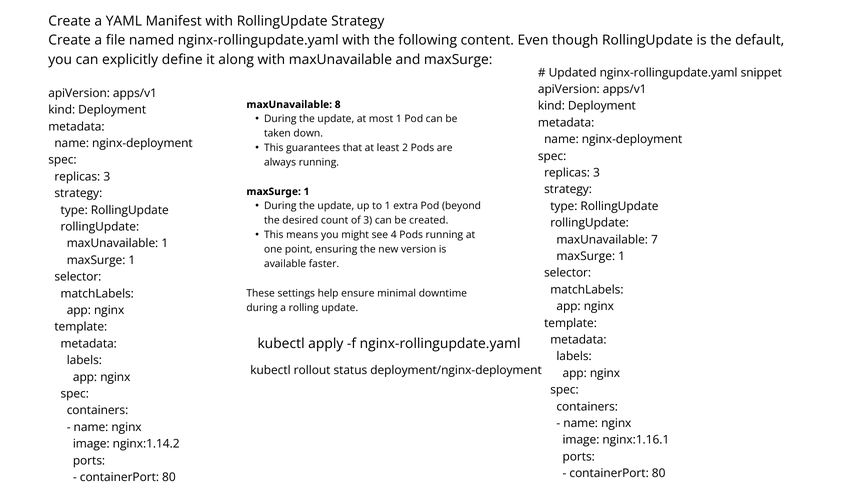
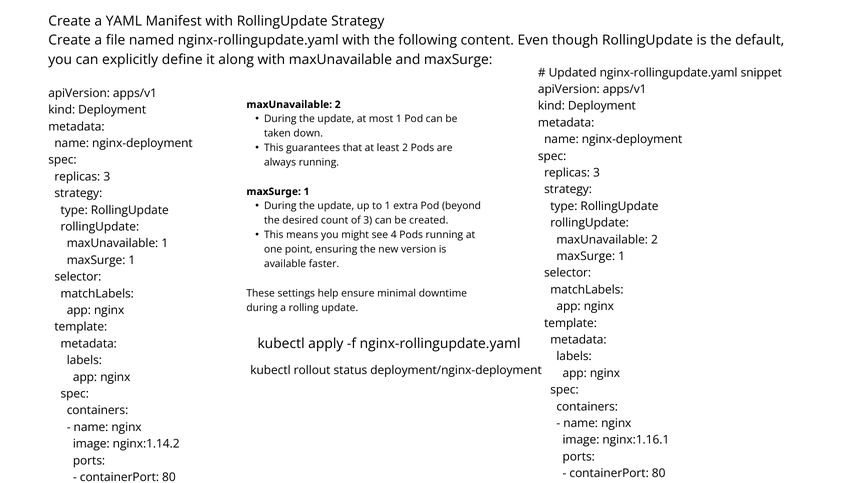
8: 8 -> 2 (338, 105)
7: 7 -> 2 (654, 240)
